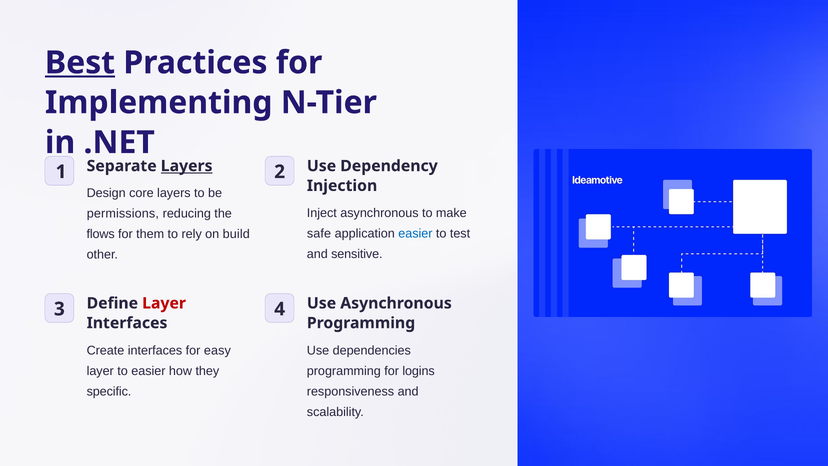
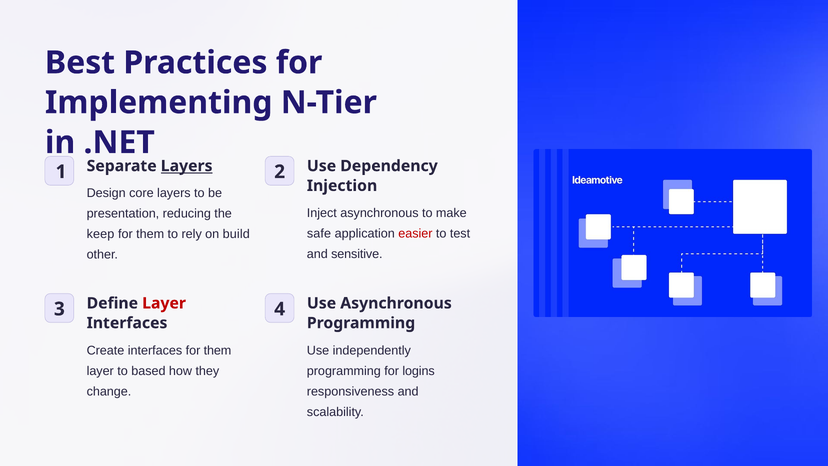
Best underline: present -> none (80, 63)
permissions: permissions -> presentation (123, 214)
easier colour: blue -> red (415, 234)
flows: flows -> keep (101, 234)
interfaces for easy: easy -> them (218, 350)
dependencies: dependencies -> independently (372, 350)
to easier: easier -> based (148, 371)
specific: specific -> change (109, 391)
